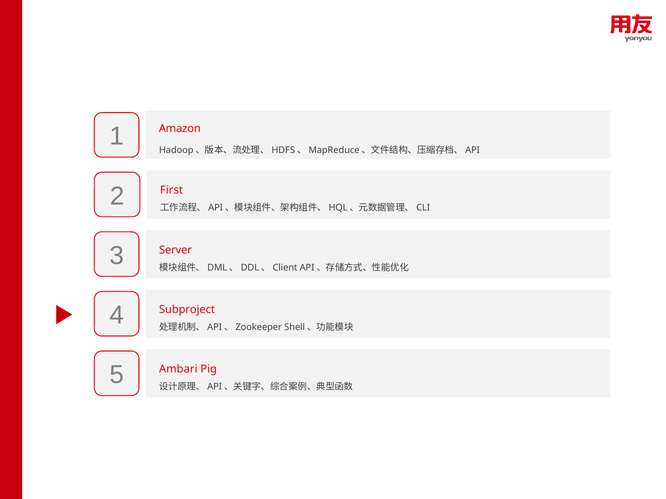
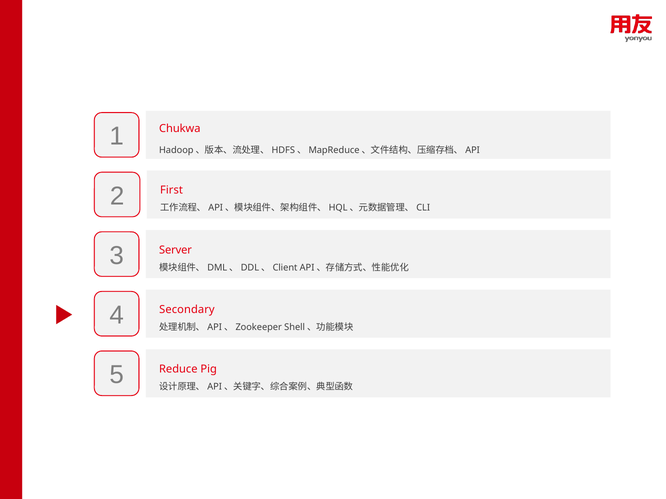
Amazon: Amazon -> Chukwa (180, 129)
Subproject: Subproject -> Secondary (187, 310)
Ambari: Ambari -> Reduce (178, 369)
